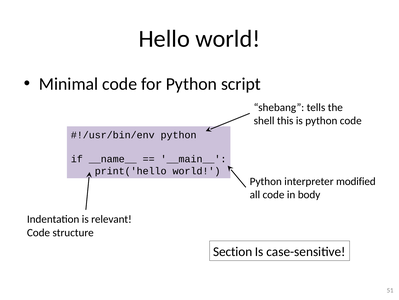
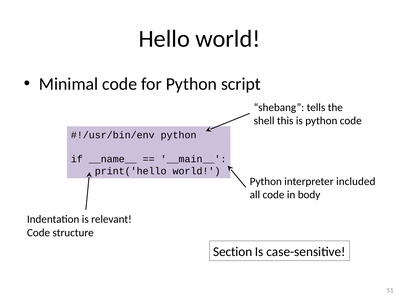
modified: modified -> included (356, 181)
